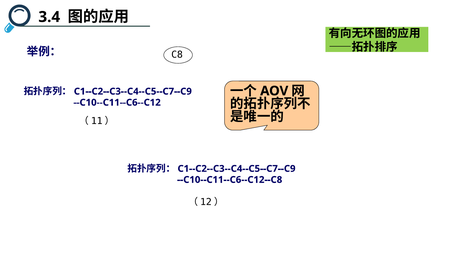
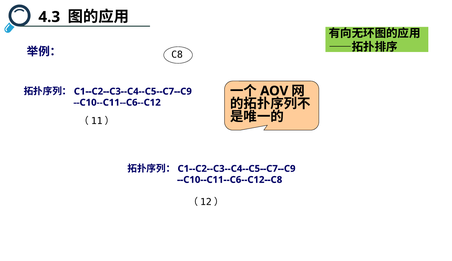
3.4: 3.4 -> 4.3 (49, 17)
